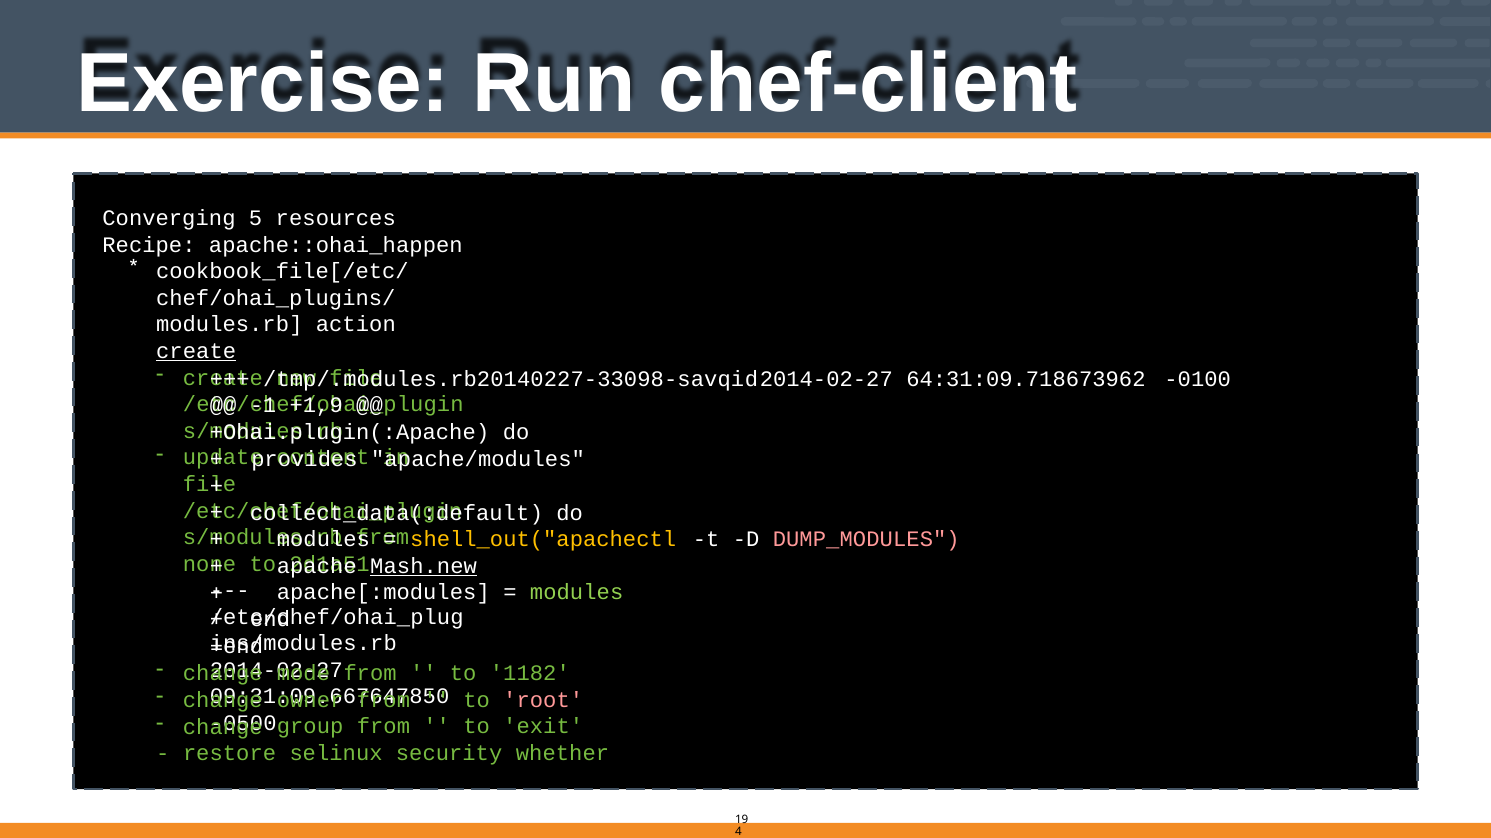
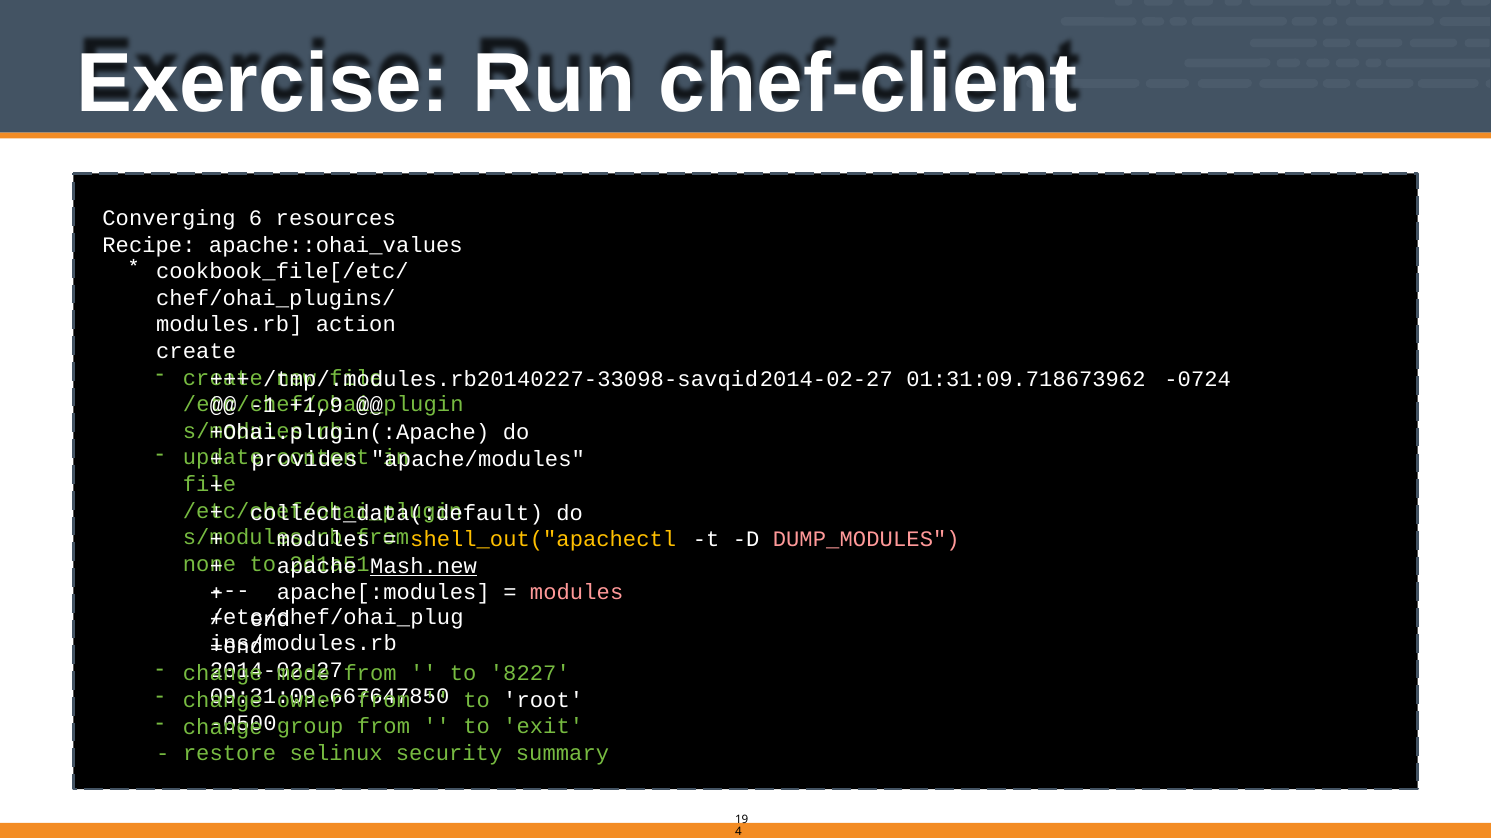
5: 5 -> 6 (256, 218)
apache::ohai_happen: apache::ohai_happen -> apache::ohai_values (336, 245)
create underline: present -> none (196, 351)
64:31:09.718673962: 64:31:09.718673962 -> 01:31:09.718673962 (1026, 379)
-0100: -0100 -> -0724 (1198, 379)
modules colour: light green -> pink (577, 593)
1182: 1182 -> 8227 (530, 674)
root colour: pink -> white (543, 700)
whether: whether -> summary (563, 754)
